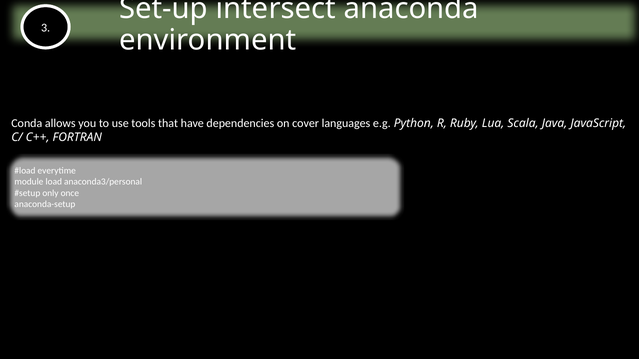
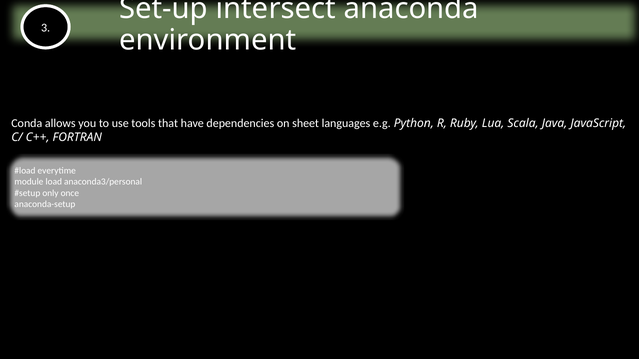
cover: cover -> sheet (306, 123)
